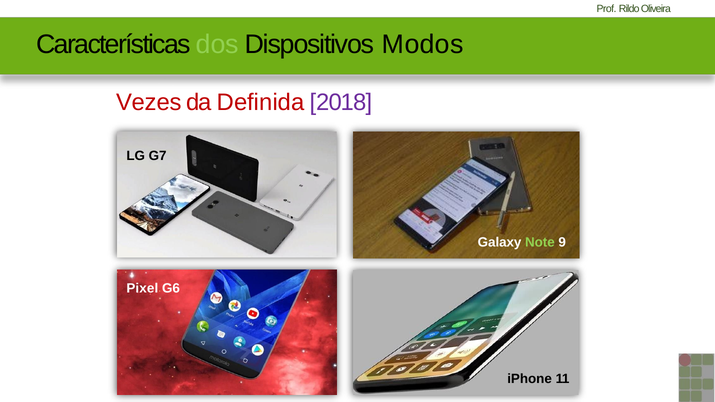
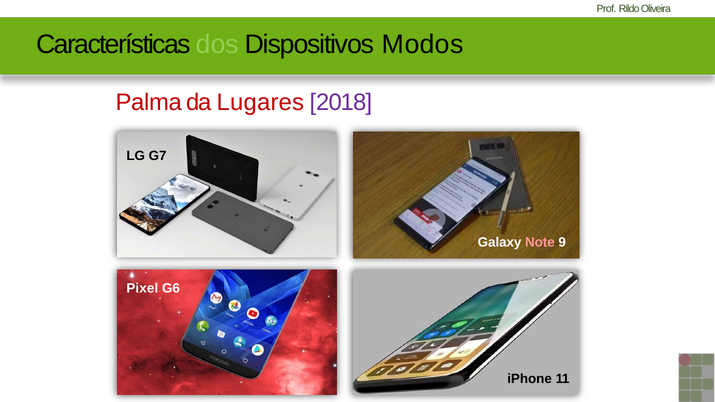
Vezes: Vezes -> Palma (149, 103)
Definida: Definida -> Lugares (261, 103)
Note colour: light green -> pink (540, 242)
